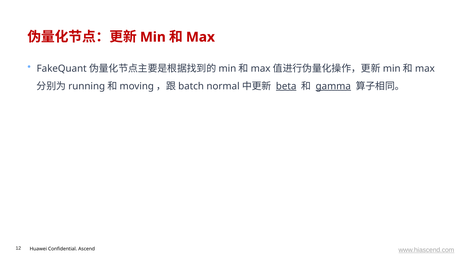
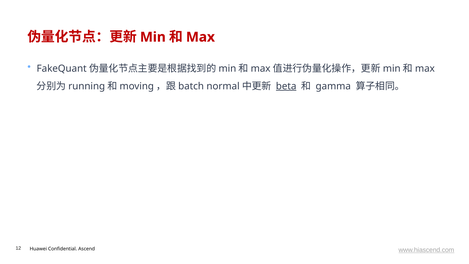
gamma underline: present -> none (333, 86)
